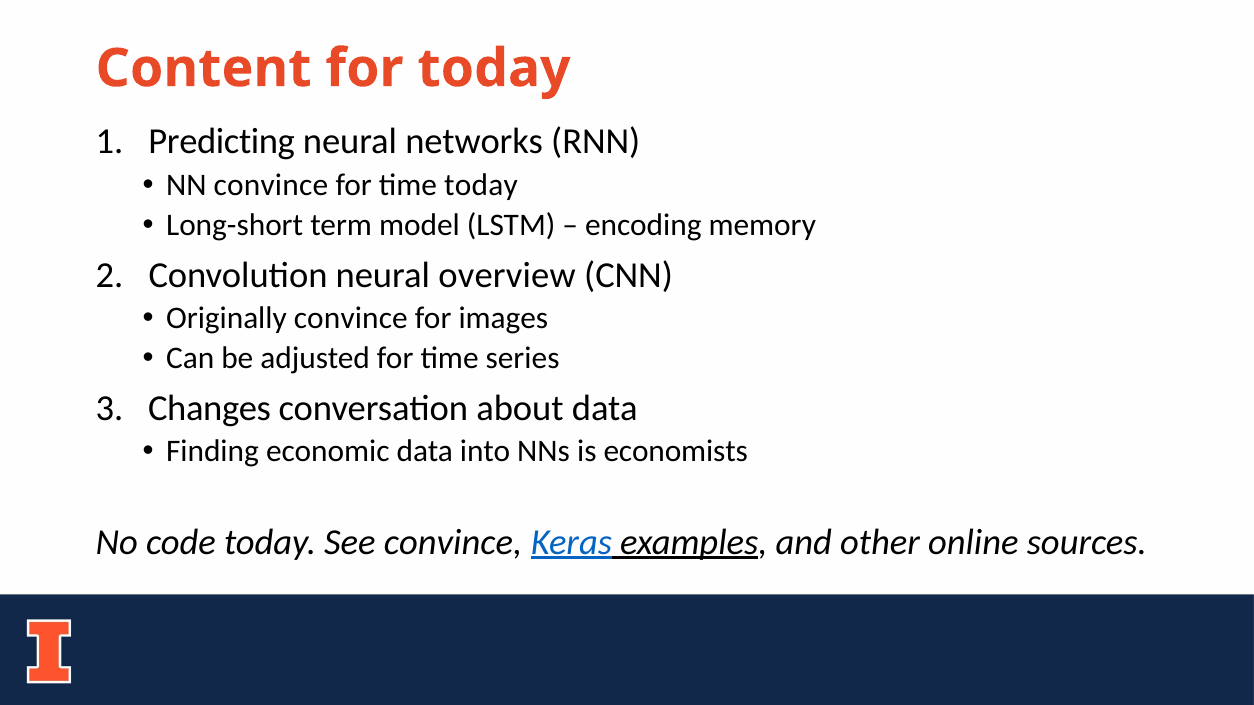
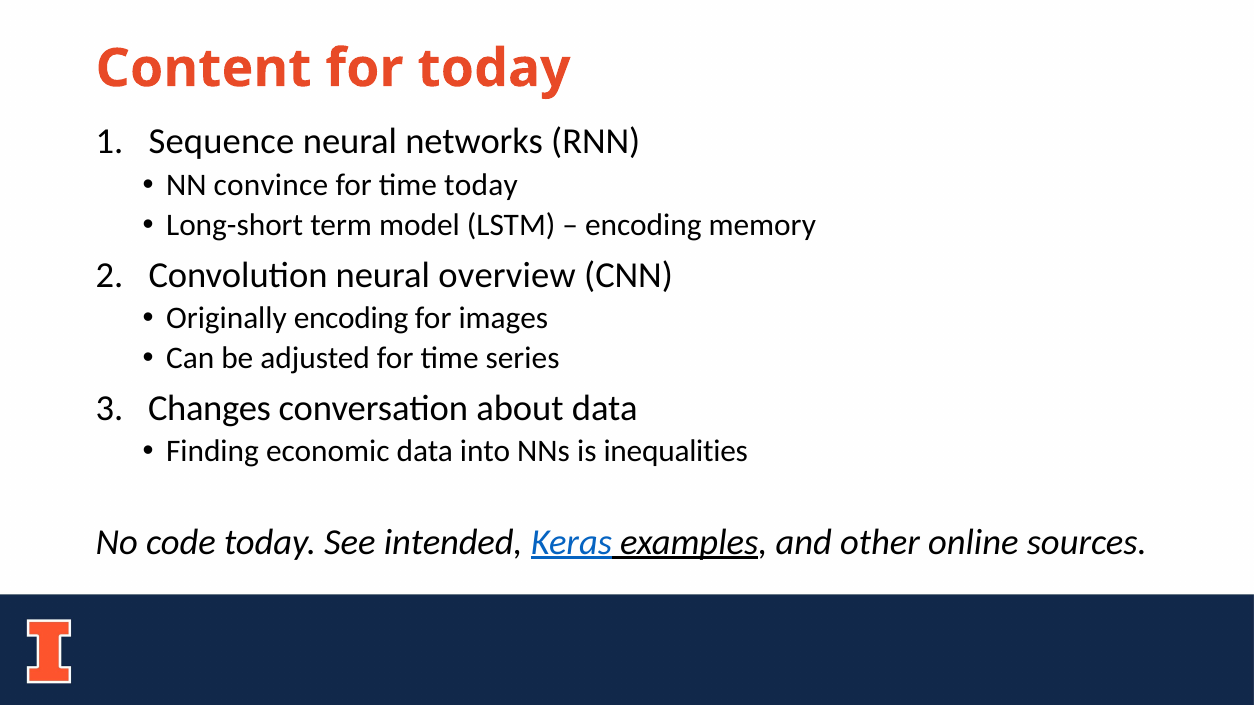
Predicting: Predicting -> Sequence (221, 142)
Originally convince: convince -> encoding (351, 318)
economists: economists -> inequalities (676, 452)
See convince: convince -> intended (453, 542)
